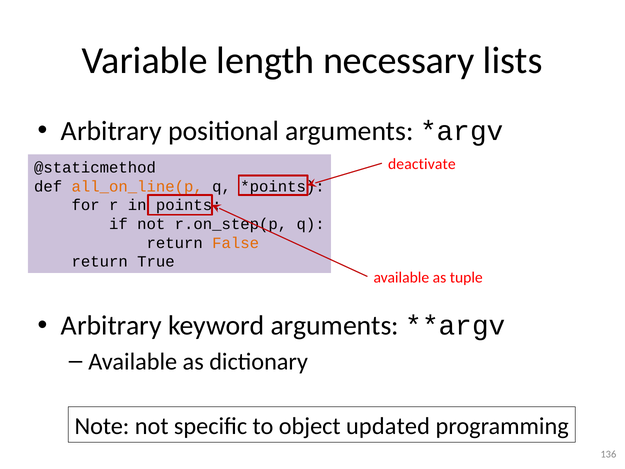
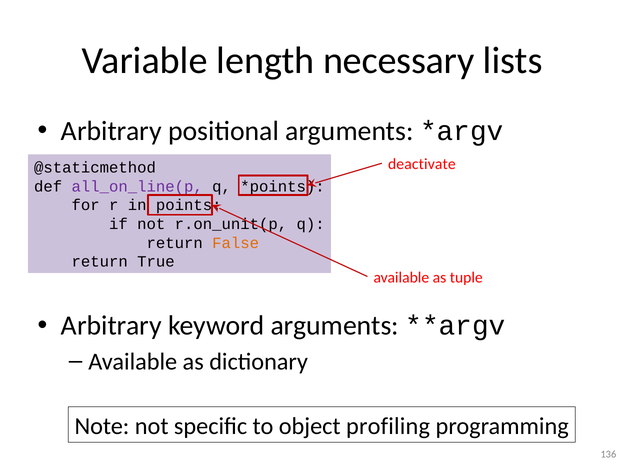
all_on_line(p colour: orange -> purple (137, 186)
r.on_step(p: r.on_step(p -> r.on_unit(p (231, 224)
updated: updated -> profiling (388, 426)
